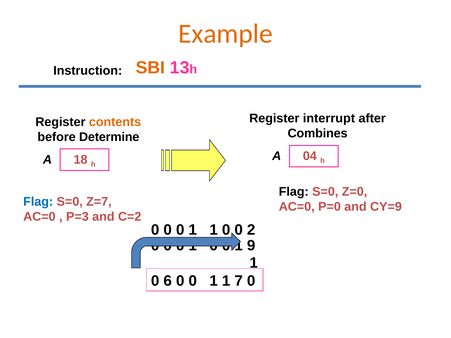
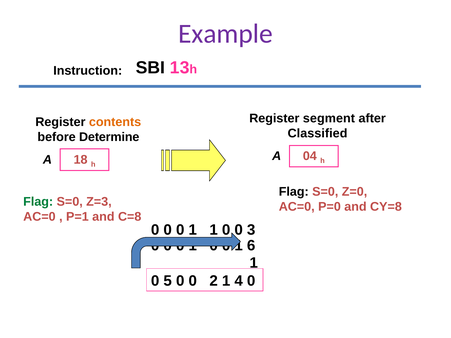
Example colour: orange -> purple (225, 34)
SBI colour: orange -> black (151, 68)
interrupt: interrupt -> segment (329, 119)
Combines: Combines -> Classified (318, 134)
Flag colour: blue -> green (38, 202)
Z=7: Z=7 -> Z=3 (99, 202)
CY=9: CY=9 -> CY=8 (386, 207)
P=3: P=3 -> P=1 (77, 217)
C=2: C=2 -> C=8 (130, 217)
2: 2 -> 3 (251, 230)
9: 9 -> 6 (251, 246)
6: 6 -> 5 (168, 281)
1: 1 -> 2 (214, 281)
7: 7 -> 4 (239, 281)
